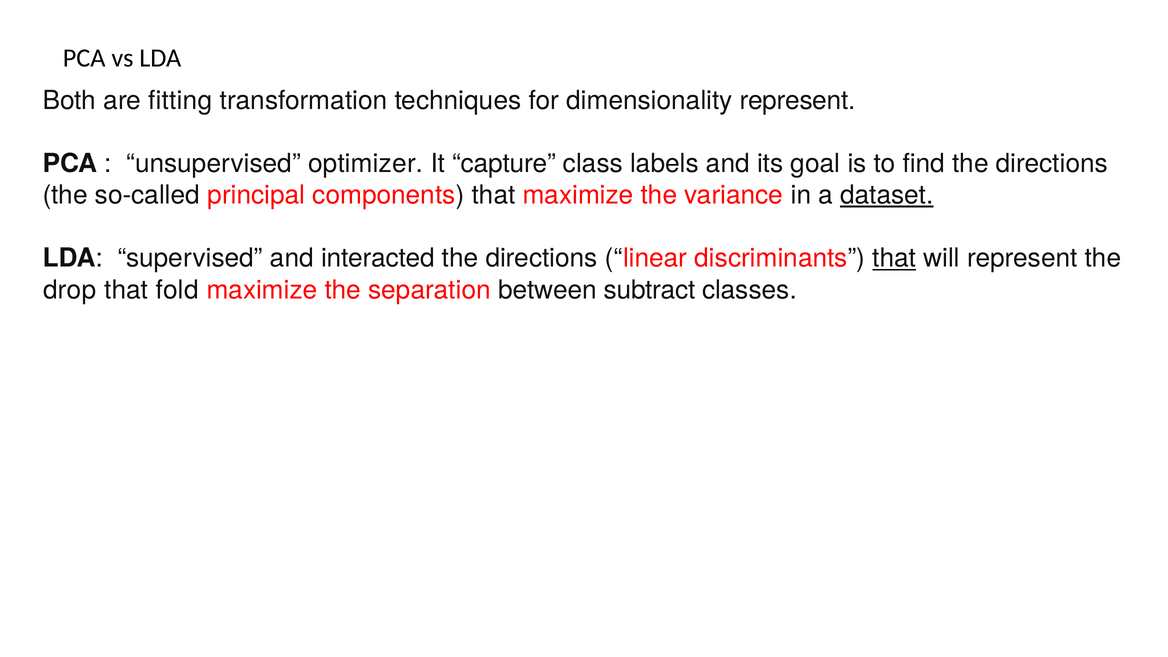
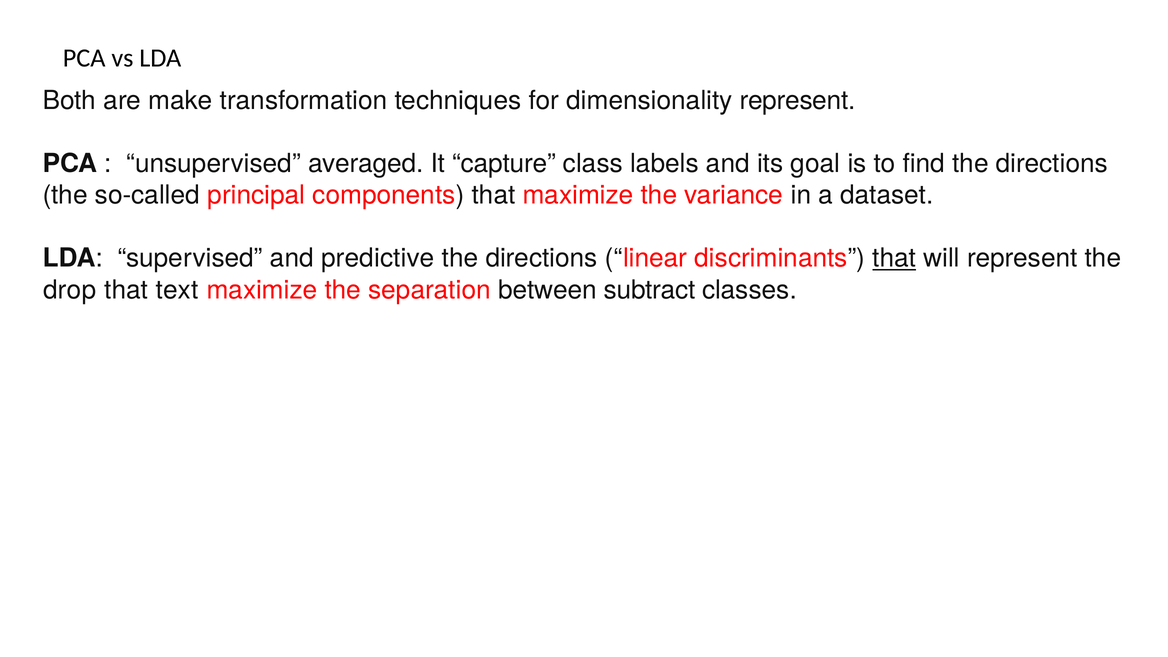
fitting: fitting -> make (180, 101)
optimizer: optimizer -> averaged (366, 164)
dataset underline: present -> none (887, 195)
interacted: interacted -> predictive (378, 258)
fold: fold -> text (177, 290)
